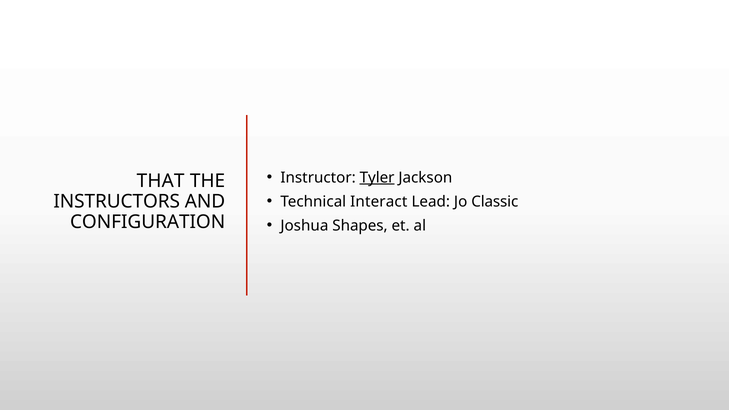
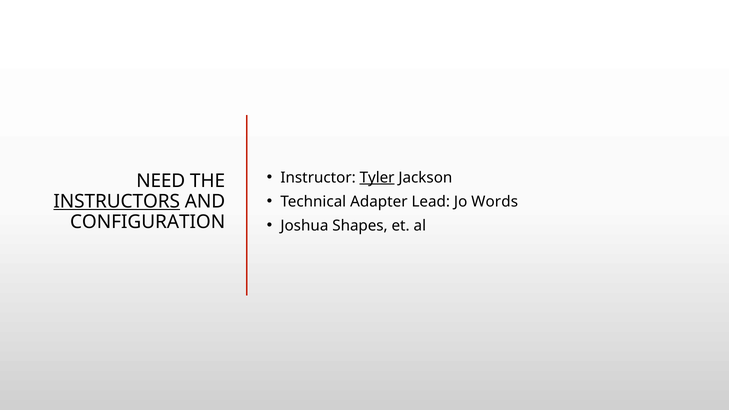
THAT: THAT -> NEED (161, 181)
Interact: Interact -> Adapter (379, 202)
Classic: Classic -> Words (495, 202)
INSTRUCTORS underline: none -> present (117, 201)
